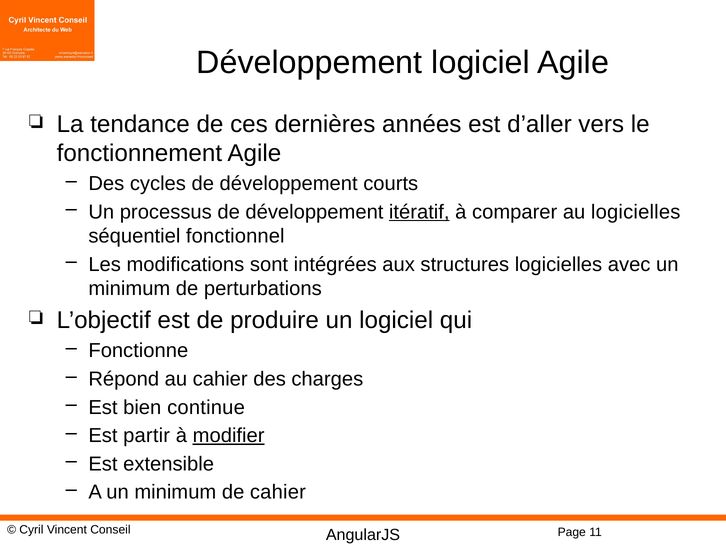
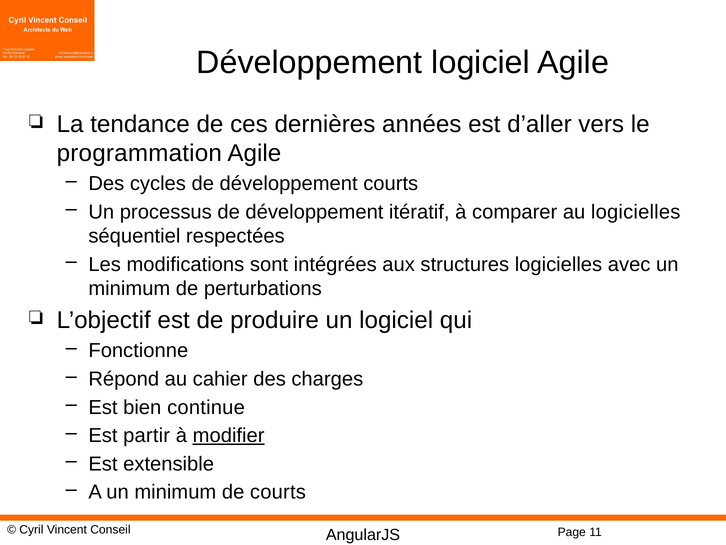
fonctionnement: fonctionnement -> programmation (139, 153)
itératif underline: present -> none (419, 212)
fonctionnel: fonctionnel -> respectées (235, 236)
de cahier: cahier -> courts (278, 492)
